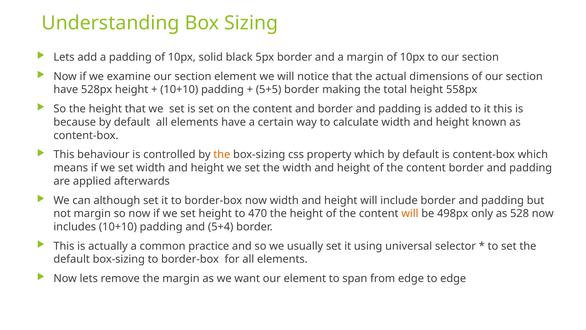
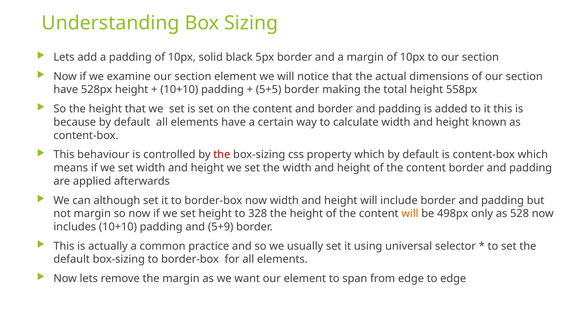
the colour: orange -> red (222, 155)
470: 470 -> 328 (258, 213)
5+4: 5+4 -> 5+9 (221, 227)
